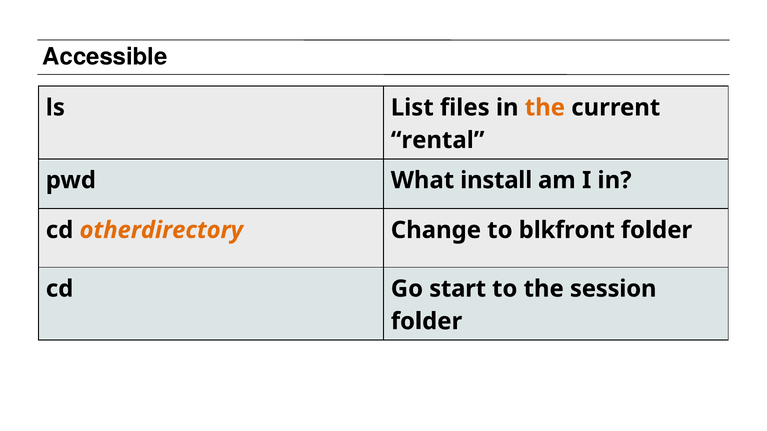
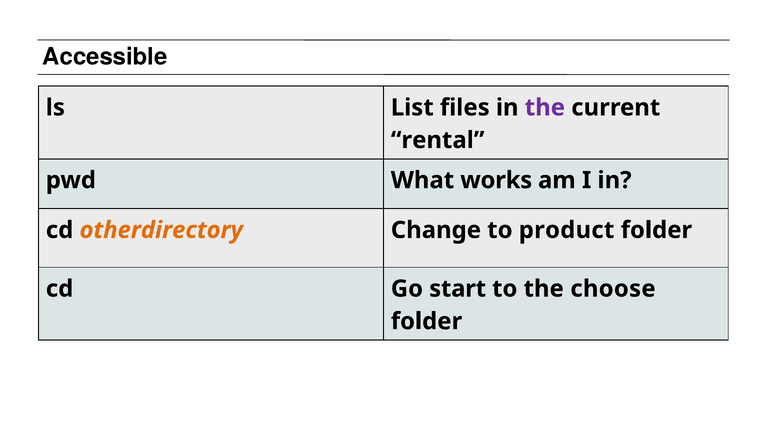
the colour: orange -> purple (545, 107)
install: install -> works (496, 180)
blkfront: blkfront -> product (567, 230)
session: session -> choose (613, 289)
